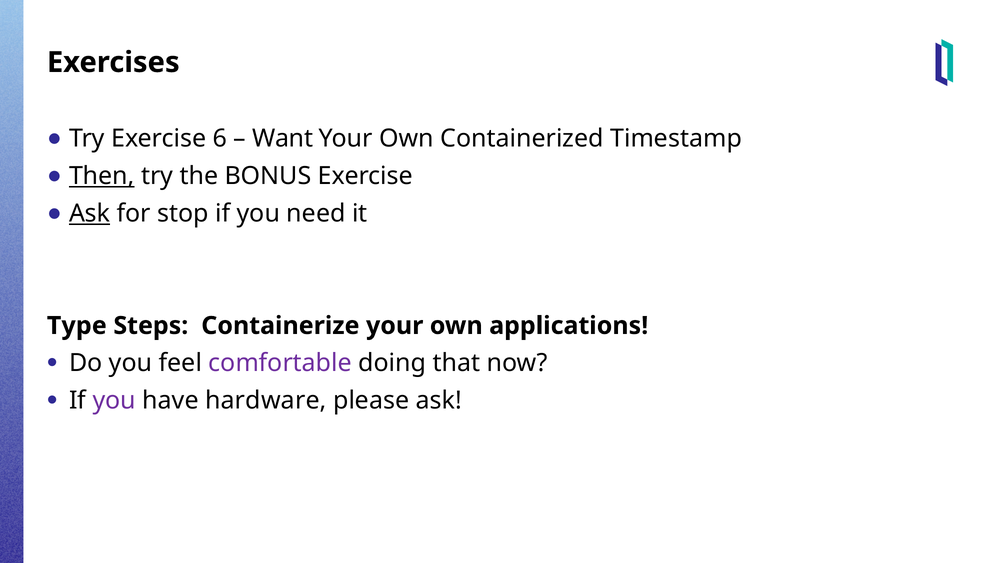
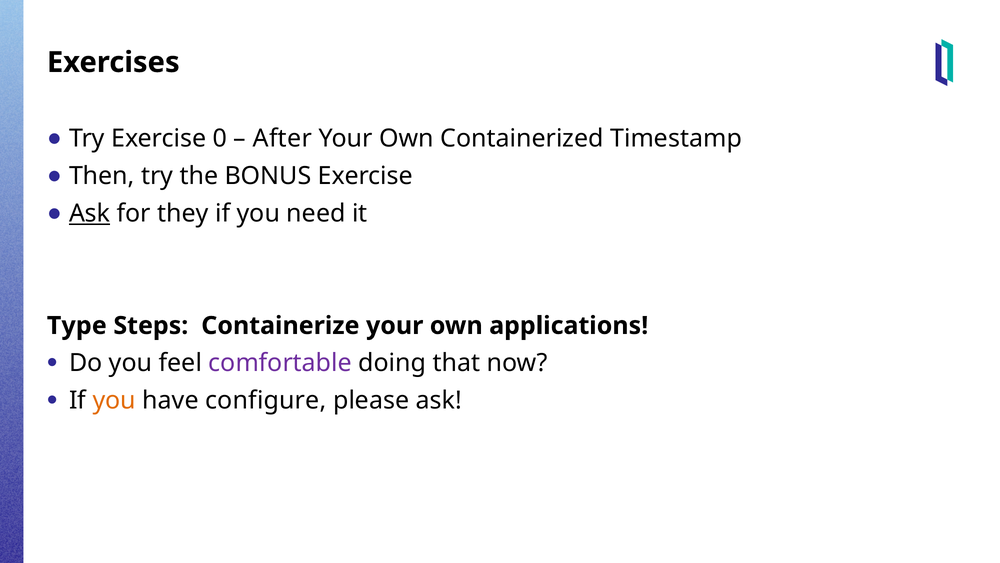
6: 6 -> 0 (220, 138)
Want: Want -> After (282, 138)
Then underline: present -> none (102, 176)
stop: stop -> they (183, 213)
you colour: purple -> orange (114, 400)
hardware: hardware -> configure (266, 400)
